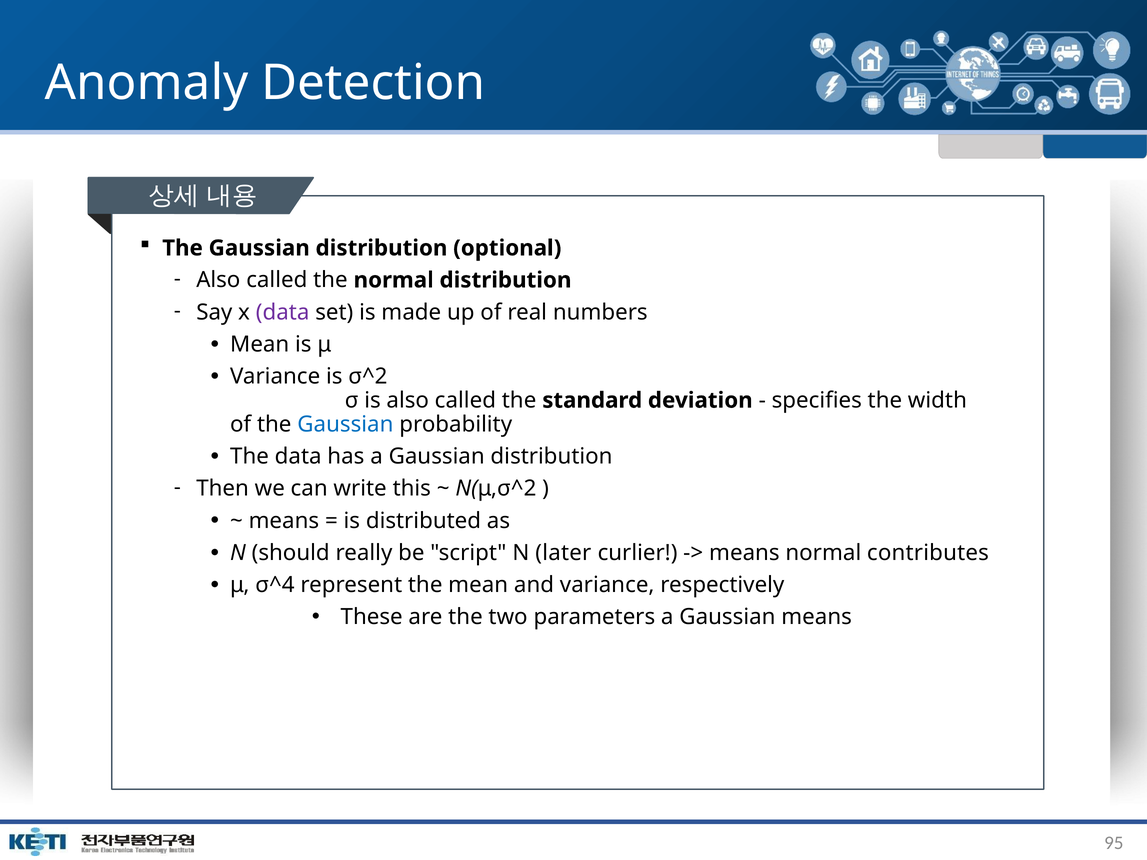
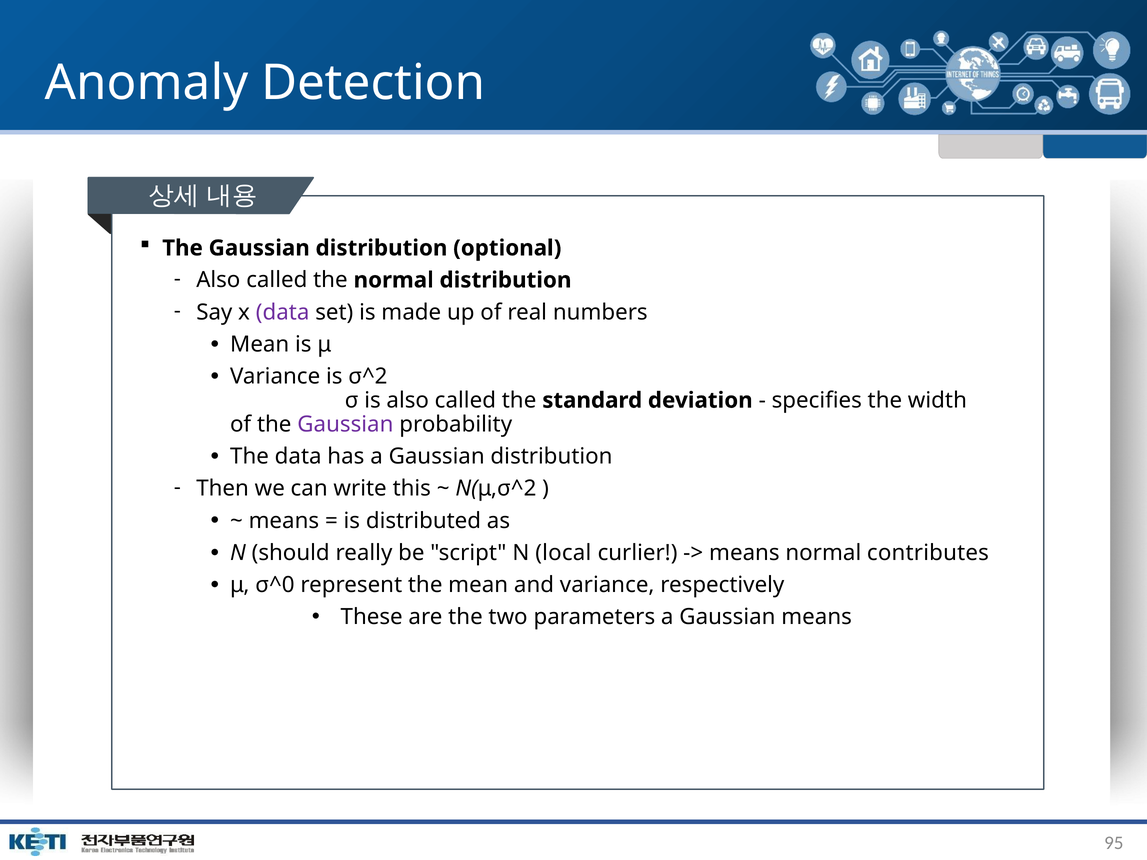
Gaussian colour: blue -> purple (345, 425)
later: later -> local (563, 553)
σ^4: σ^4 -> σ^0 (275, 585)
